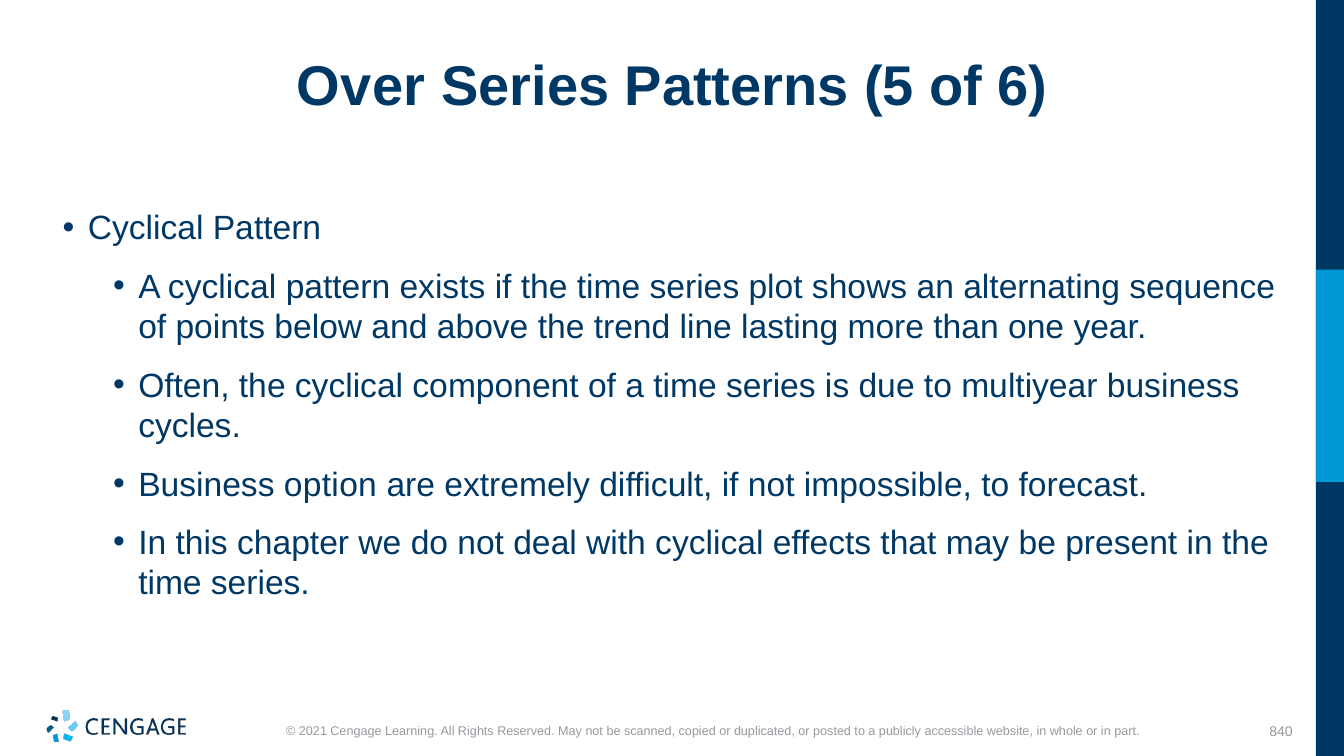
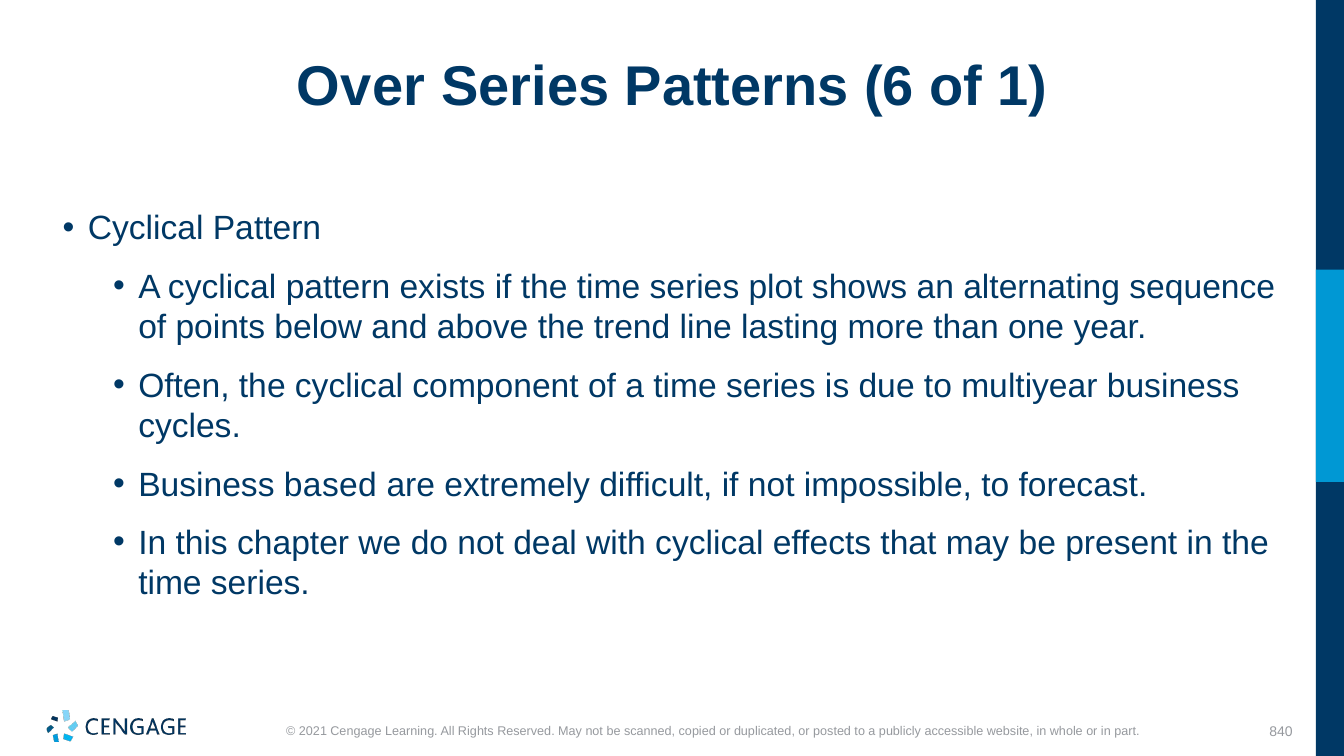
5: 5 -> 6 (889, 87)
6: 6 -> 1 (1023, 87)
option: option -> based (330, 485)
